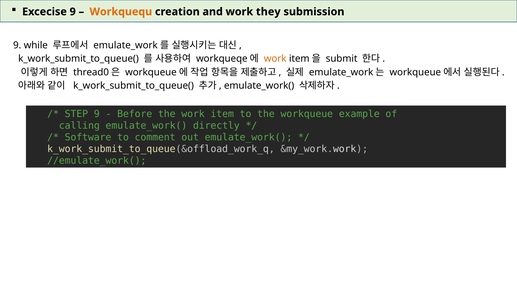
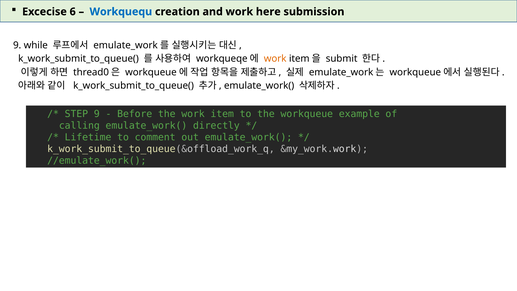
Excecise 9: 9 -> 6 (73, 12)
Workquequ colour: orange -> blue (121, 12)
they: they -> here (268, 12)
Software: Software -> Lifetime (88, 137)
